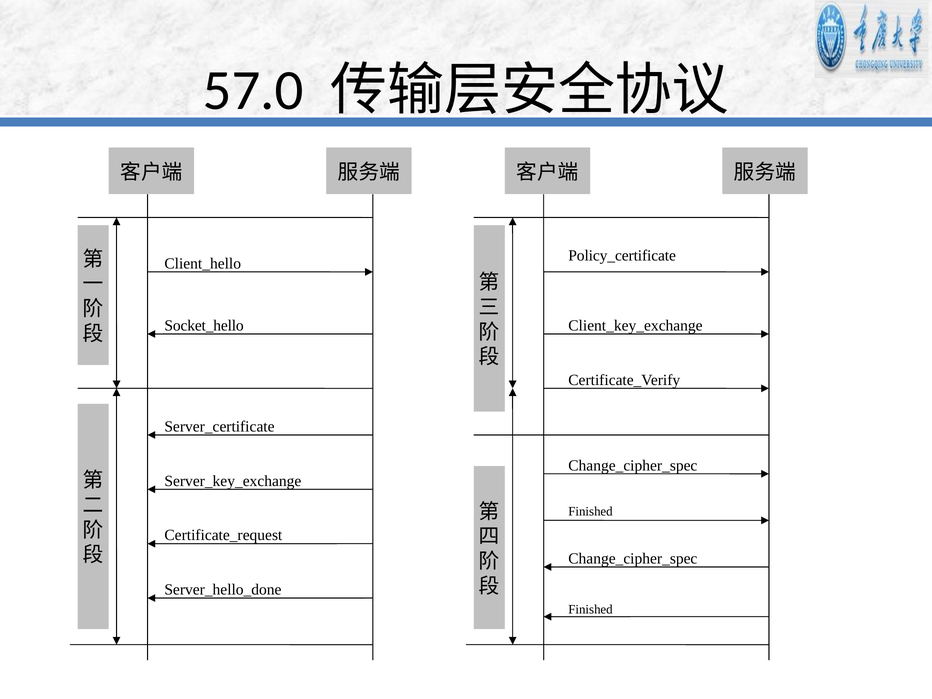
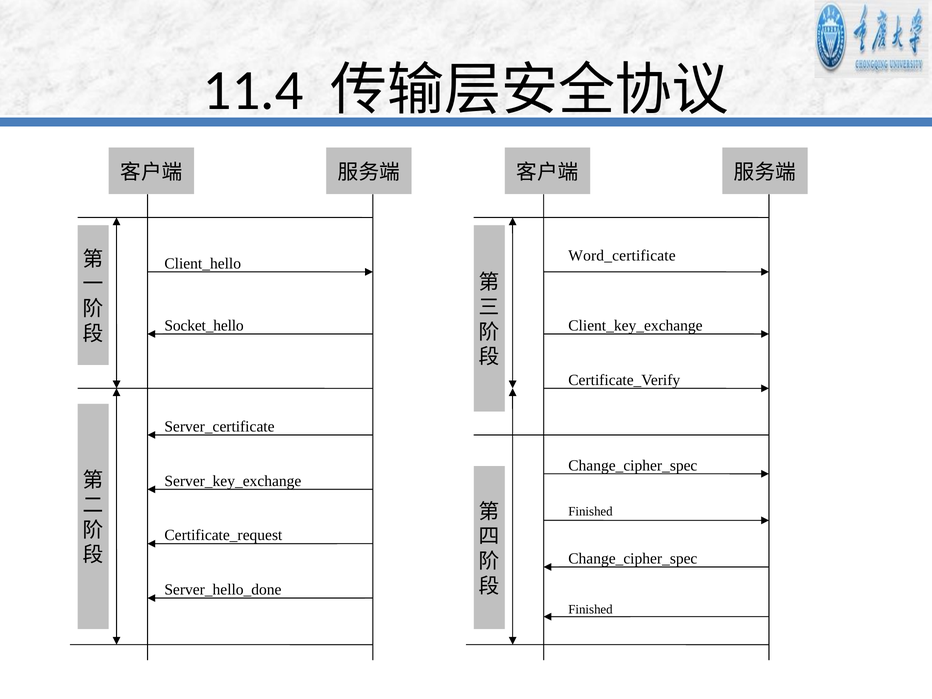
57.0: 57.0 -> 11.4 (253, 90)
Policy_certificate: Policy_certificate -> Word_certificate (622, 256)
